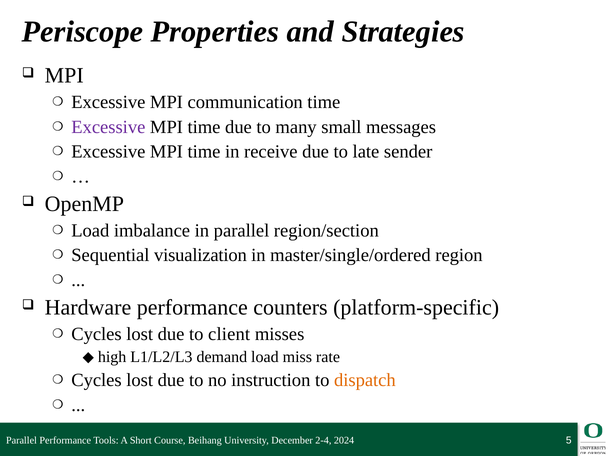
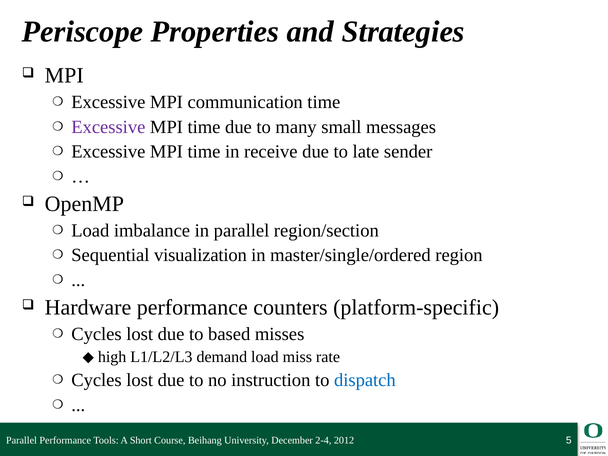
client: client -> based (229, 334)
dispatch colour: orange -> blue (365, 380)
2024: 2024 -> 2012 (344, 440)
